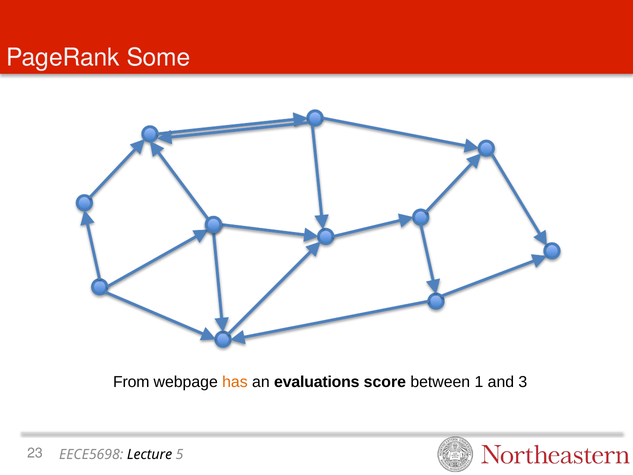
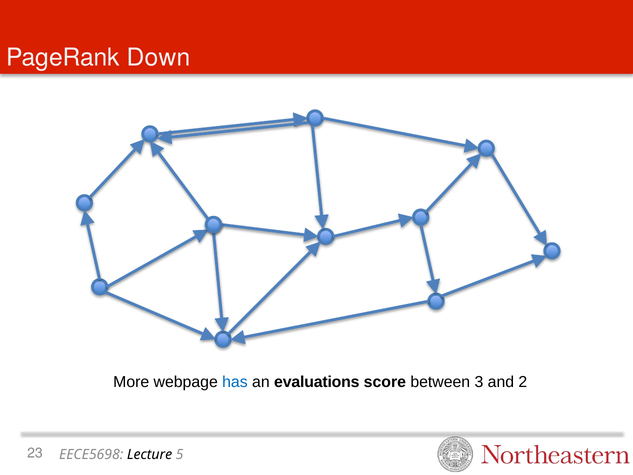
Some: Some -> Down (158, 58)
From: From -> More (131, 382)
has colour: orange -> blue (235, 382)
1: 1 -> 3 (479, 382)
3: 3 -> 2 (523, 382)
